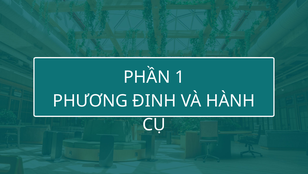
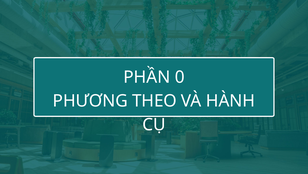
1: 1 -> 0 (180, 77)
ĐINH: ĐINH -> THEO (154, 101)
